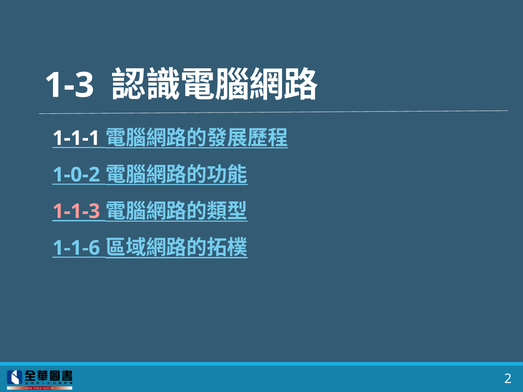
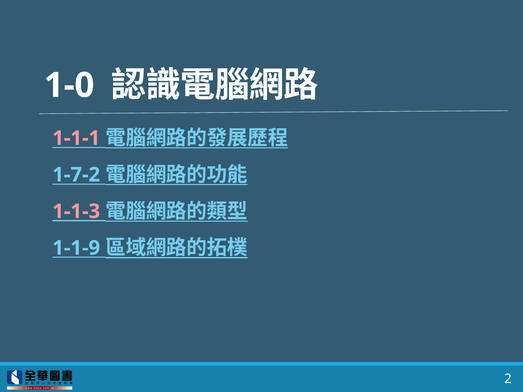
1-3: 1-3 -> 1-0 (69, 85)
1-1-1 colour: white -> pink (76, 138)
1-0-2: 1-0-2 -> 1-7-2 (76, 175)
1-1-6: 1-1-6 -> 1-1-9 (76, 248)
